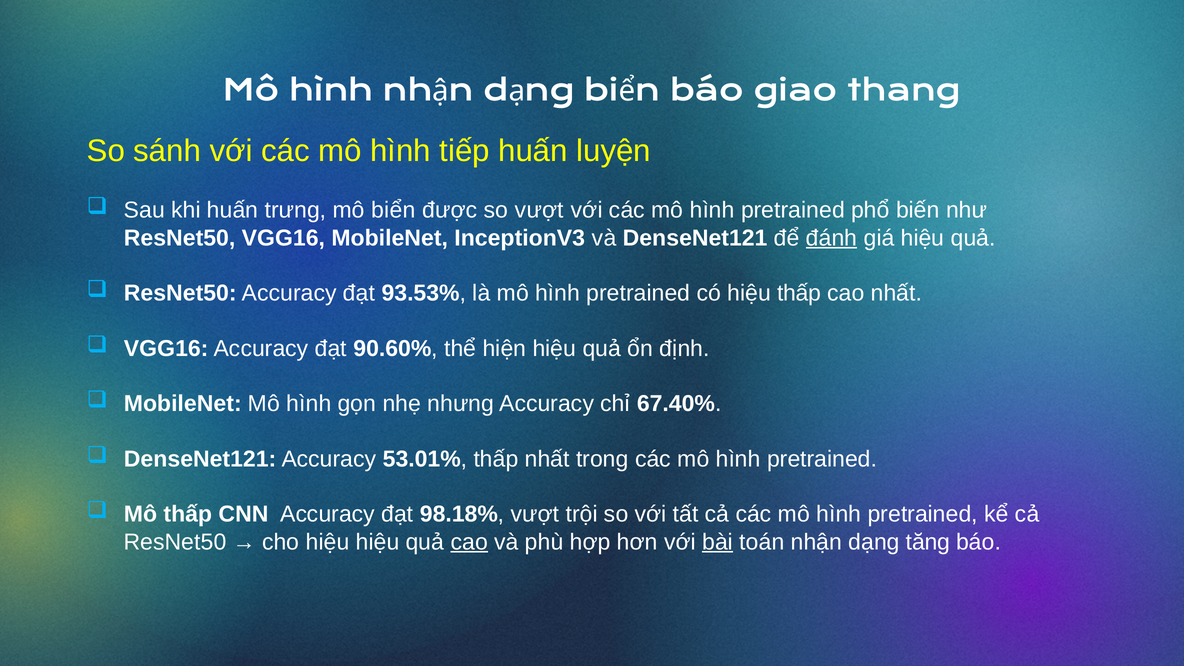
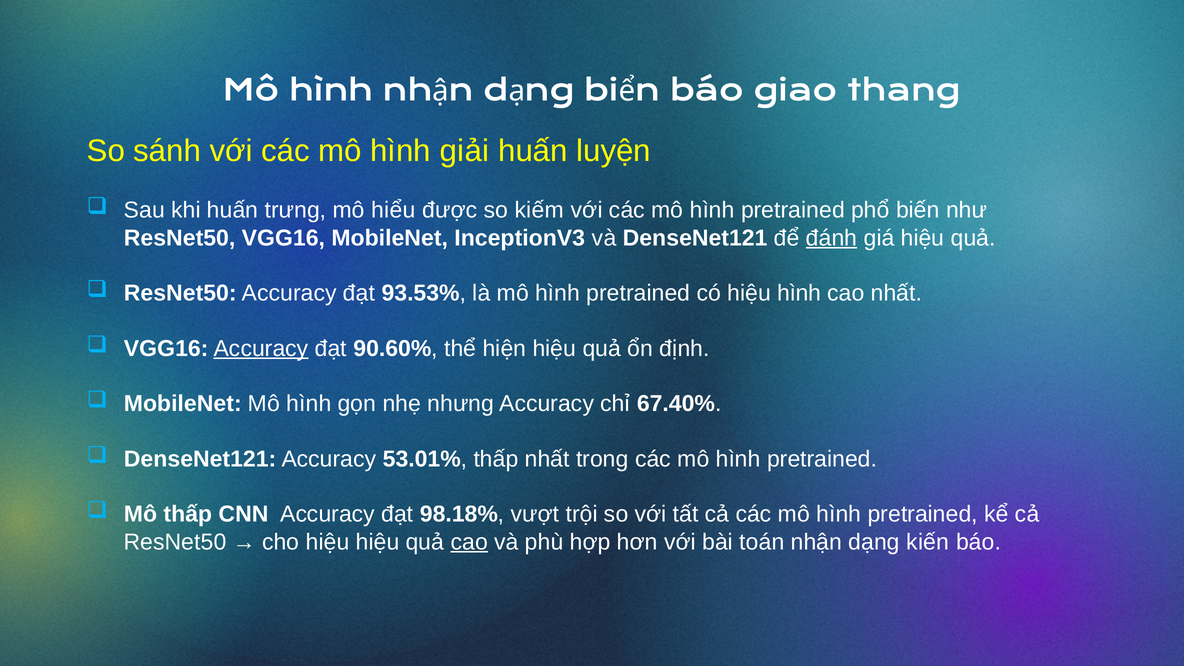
tiếp: tiếp -> giải (464, 151)
biển: biển -> hiểu (393, 210)
so vượt: vượt -> kiếm (539, 210)
hiệu thấp: thấp -> hình (799, 293)
Accuracy underline: none -> present (261, 349)
bài underline: present -> none (718, 542)
tăng: tăng -> kiến (928, 542)
